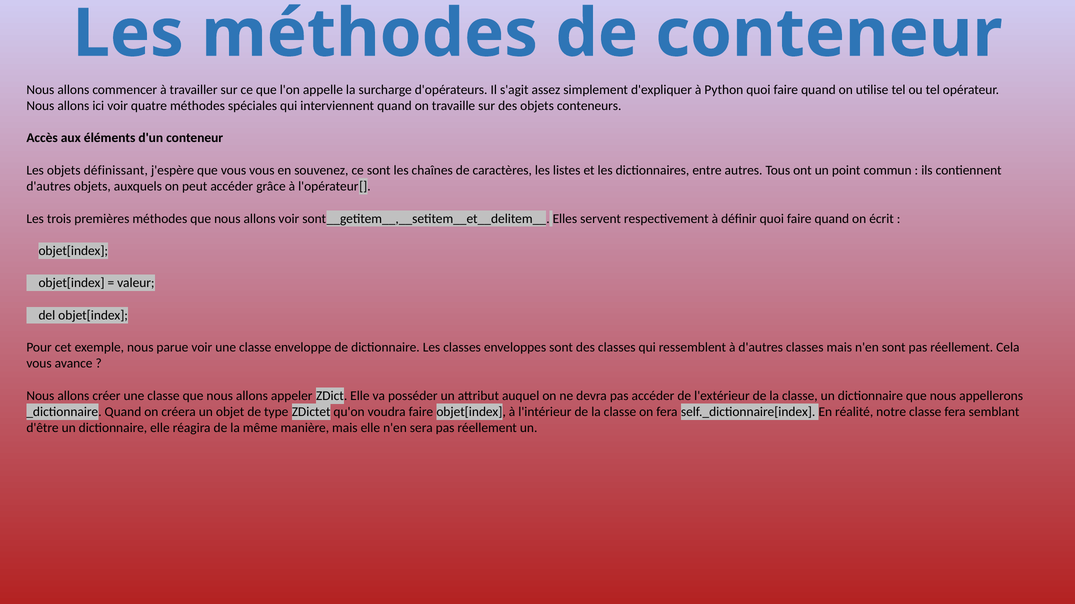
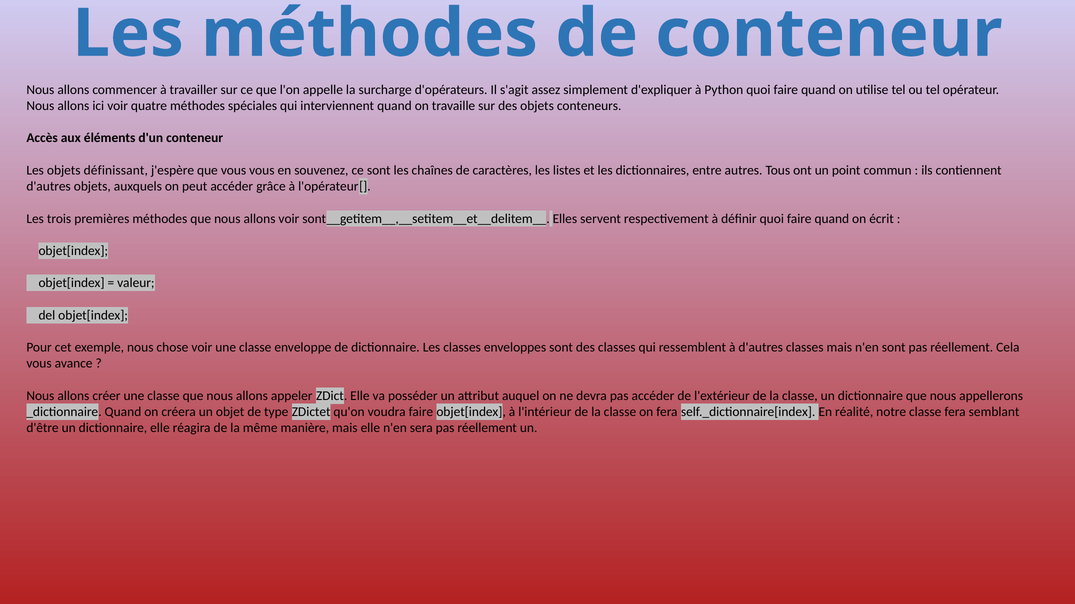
parue: parue -> chose (172, 348)
